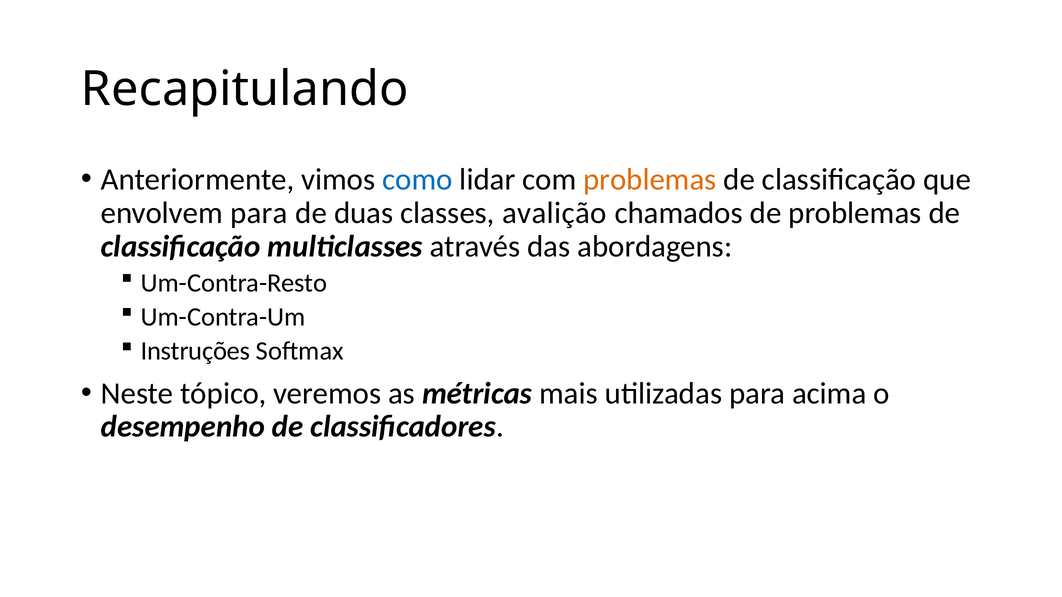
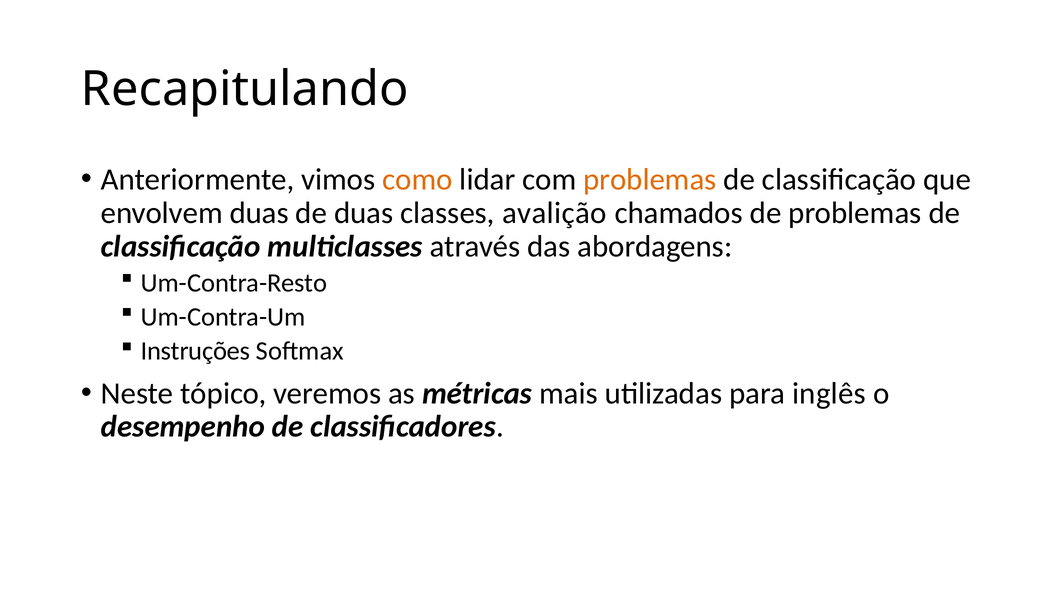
como colour: blue -> orange (418, 180)
envolvem para: para -> duas (259, 213)
acima: acima -> inglês (829, 394)
